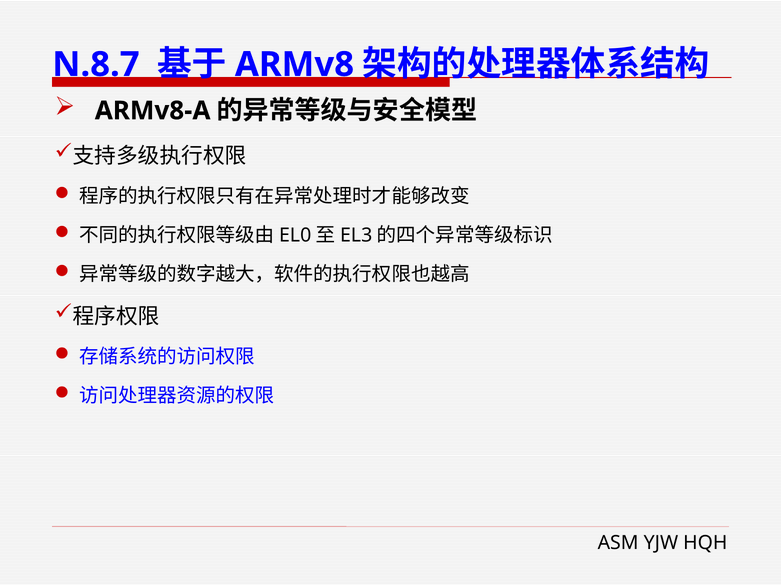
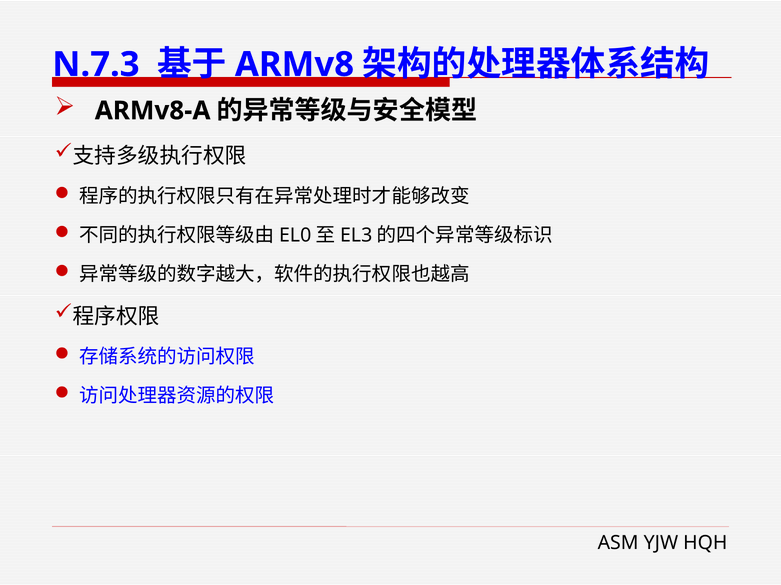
N.8.7: N.8.7 -> N.7.3 (96, 65)
